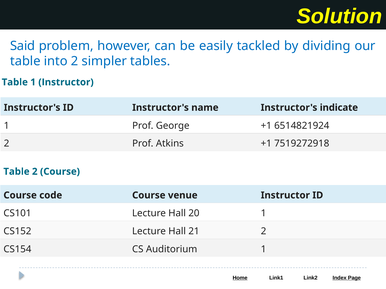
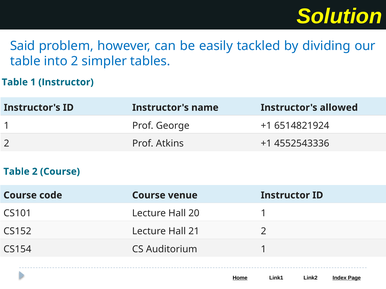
indicate: indicate -> allowed (339, 108)
7519272918: 7519272918 -> 4552543336 (302, 144)
